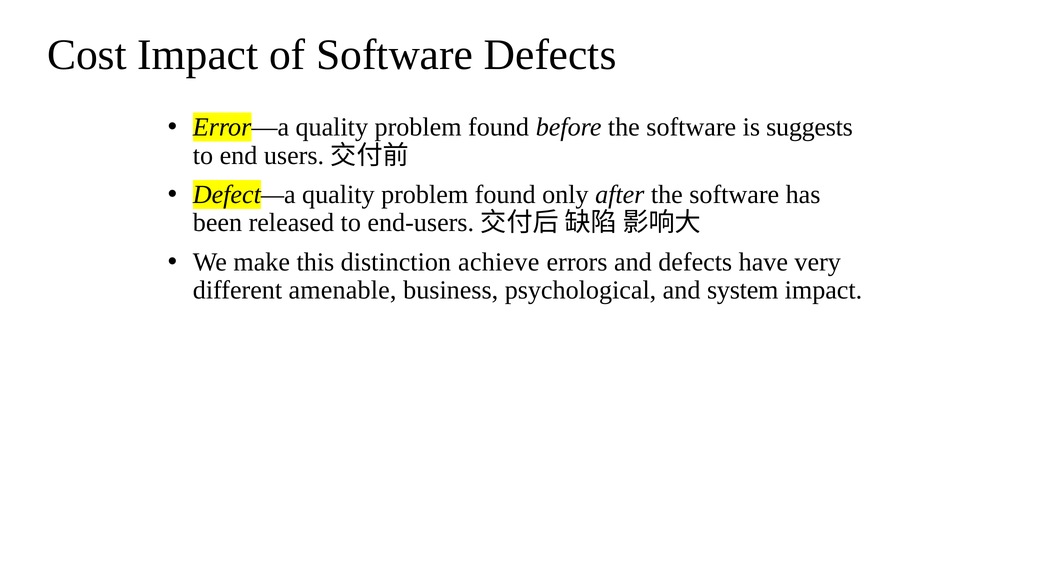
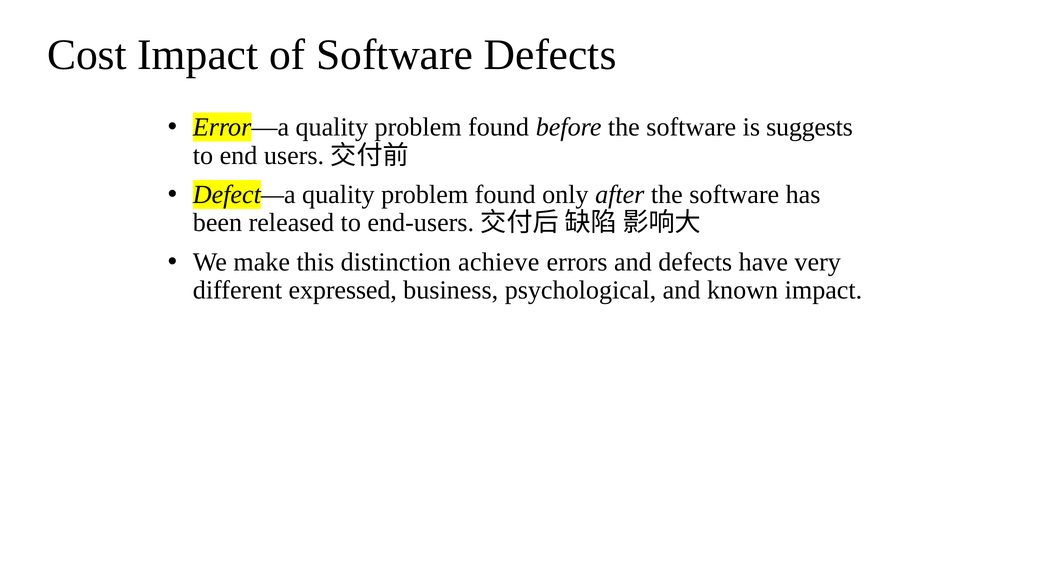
amenable: amenable -> expressed (343, 290)
system: system -> known (743, 290)
